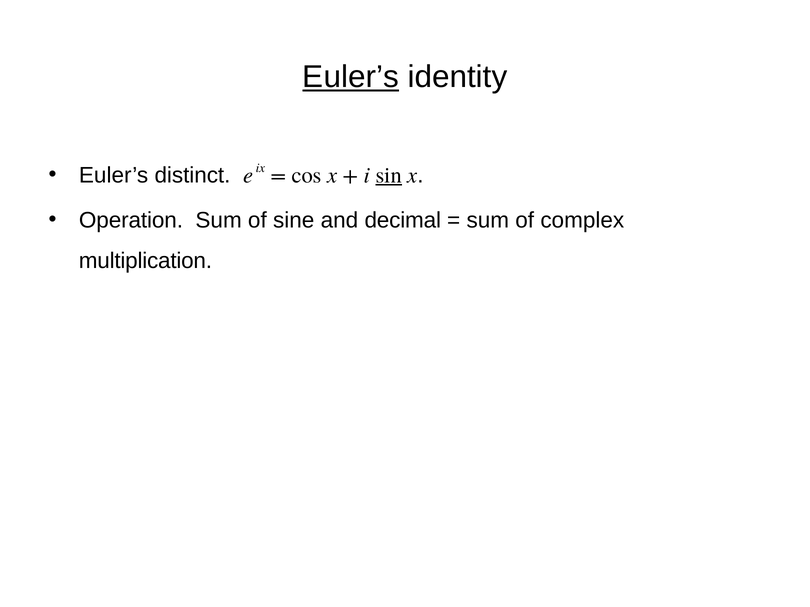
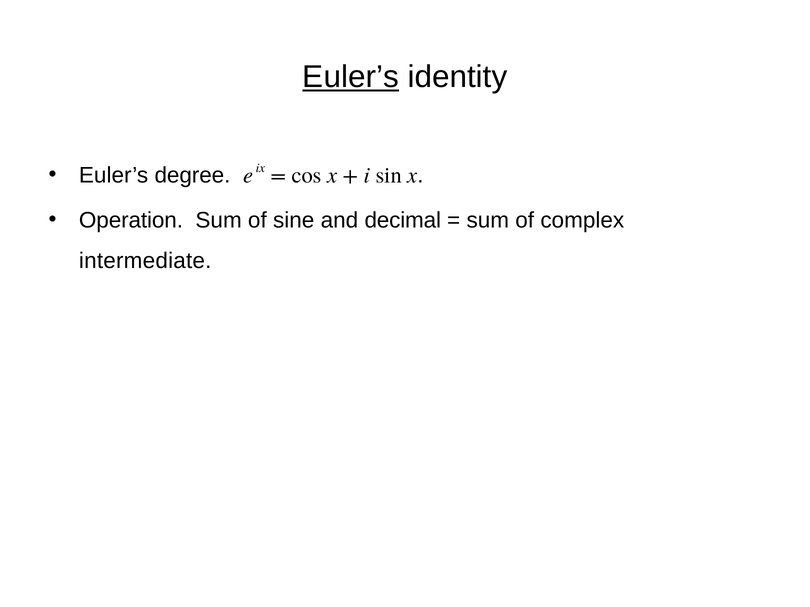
distinct: distinct -> degree (192, 175)
sin underline: present -> none (389, 175)
multiplication: multiplication -> intermediate (145, 261)
